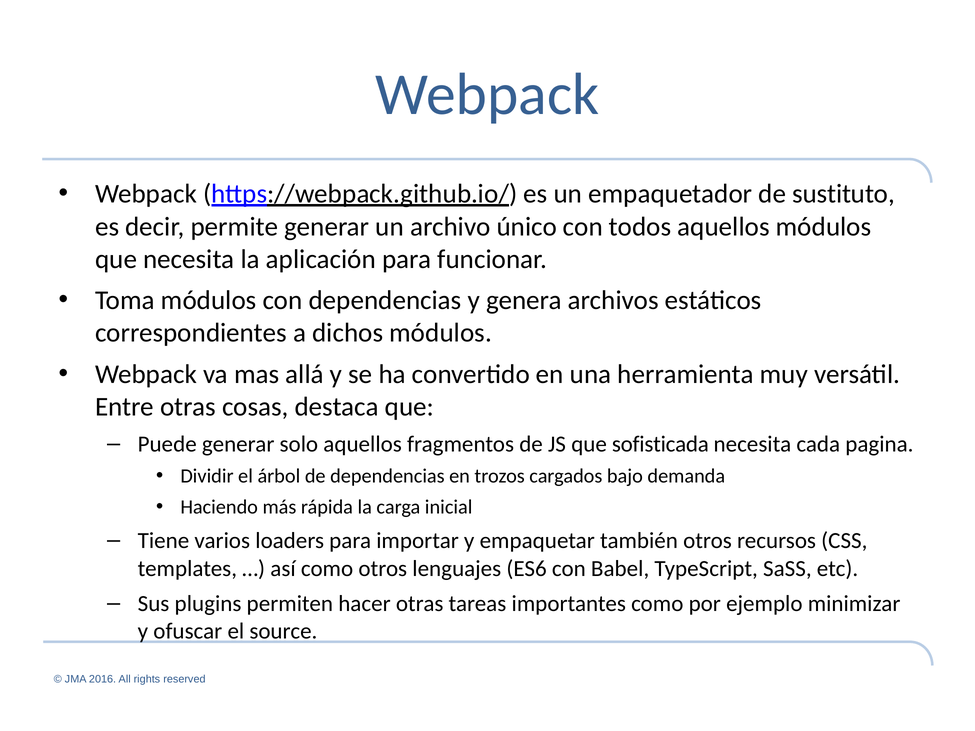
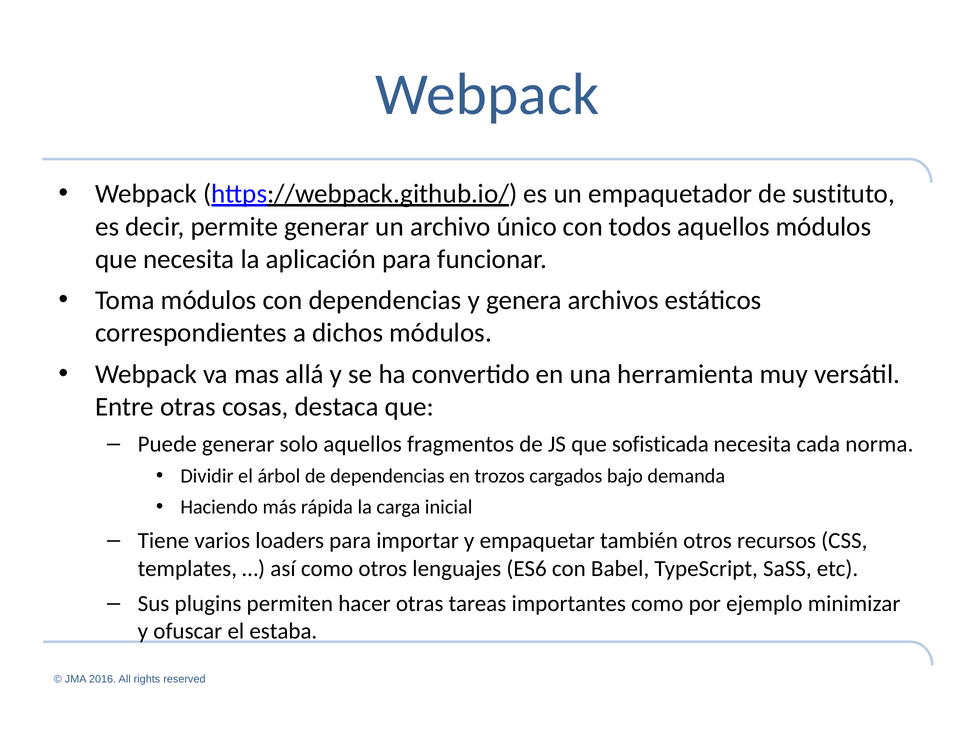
pagina: pagina -> norma (879, 444)
source: source -> estaba (283, 632)
